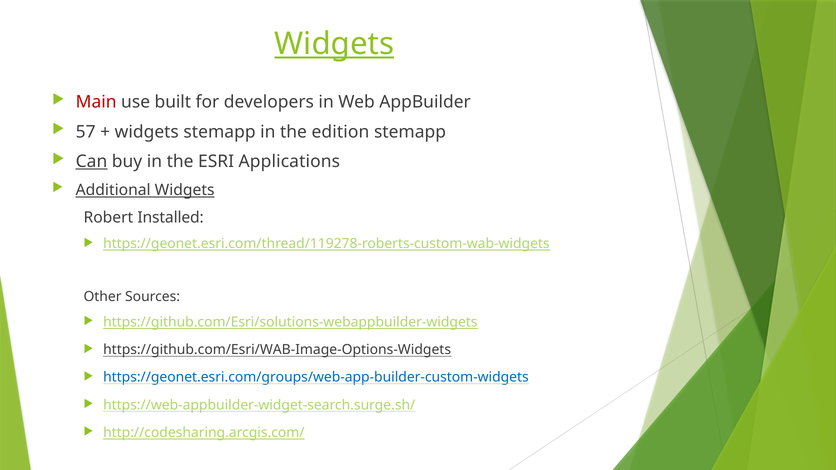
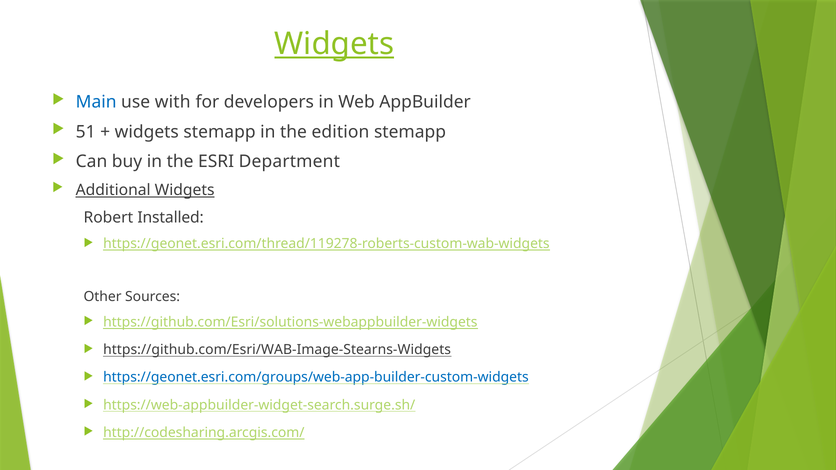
Main colour: red -> blue (96, 102)
built: built -> with (173, 102)
57: 57 -> 51 (86, 132)
Can underline: present -> none (91, 162)
Applications: Applications -> Department (289, 162)
https://github.com/Esri/WAB-Image-Options-Widgets: https://github.com/Esri/WAB-Image-Options-Widgets -> https://github.com/Esri/WAB-Image-Stearns-Widgets (277, 350)
